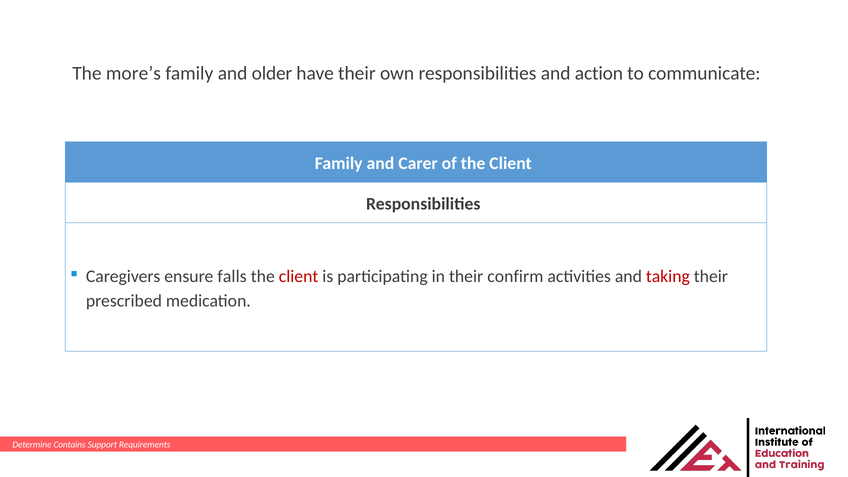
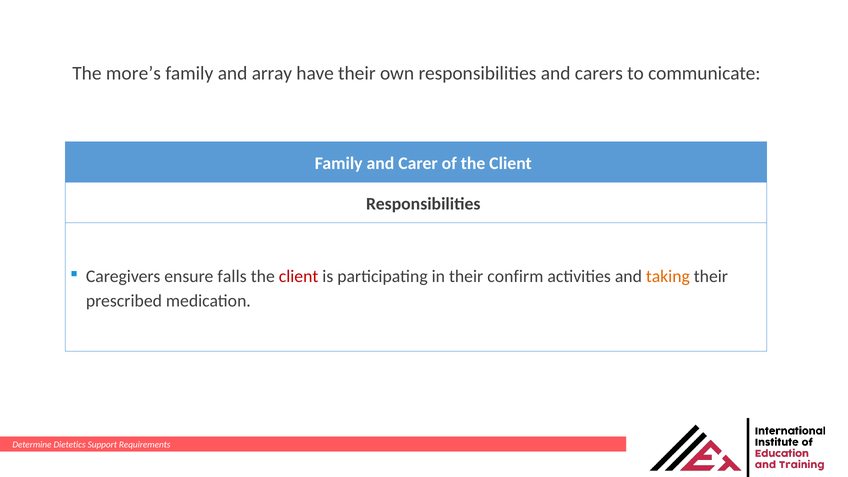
older: older -> array (272, 73)
action: action -> carers (599, 73)
taking colour: red -> orange (668, 276)
Contains: Contains -> Dietetics (70, 445)
